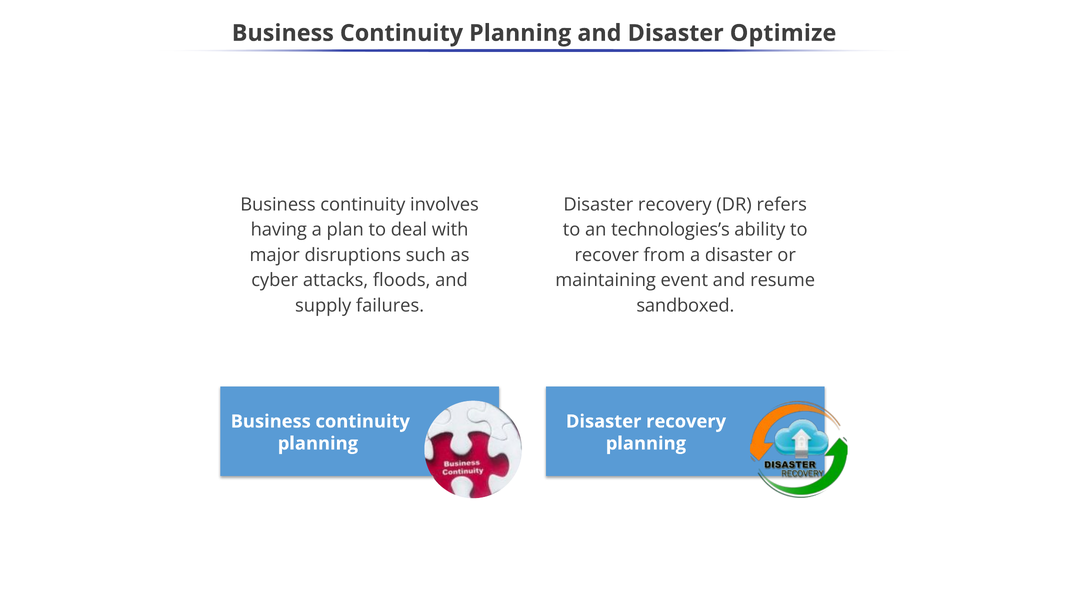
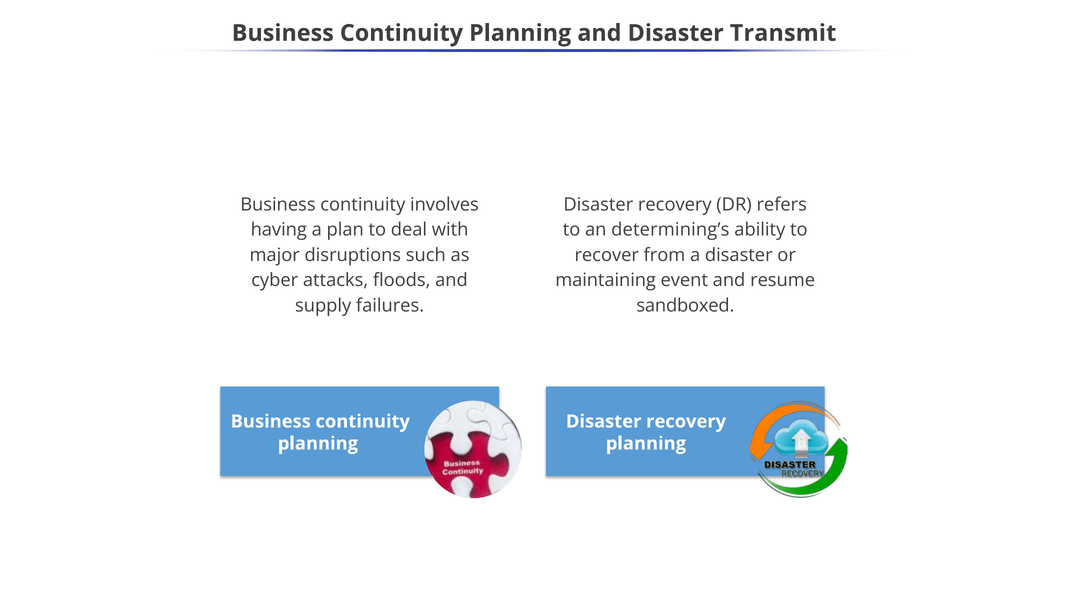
Optimize: Optimize -> Transmit (783, 33)
technologies’s: technologies’s -> determining’s (670, 230)
